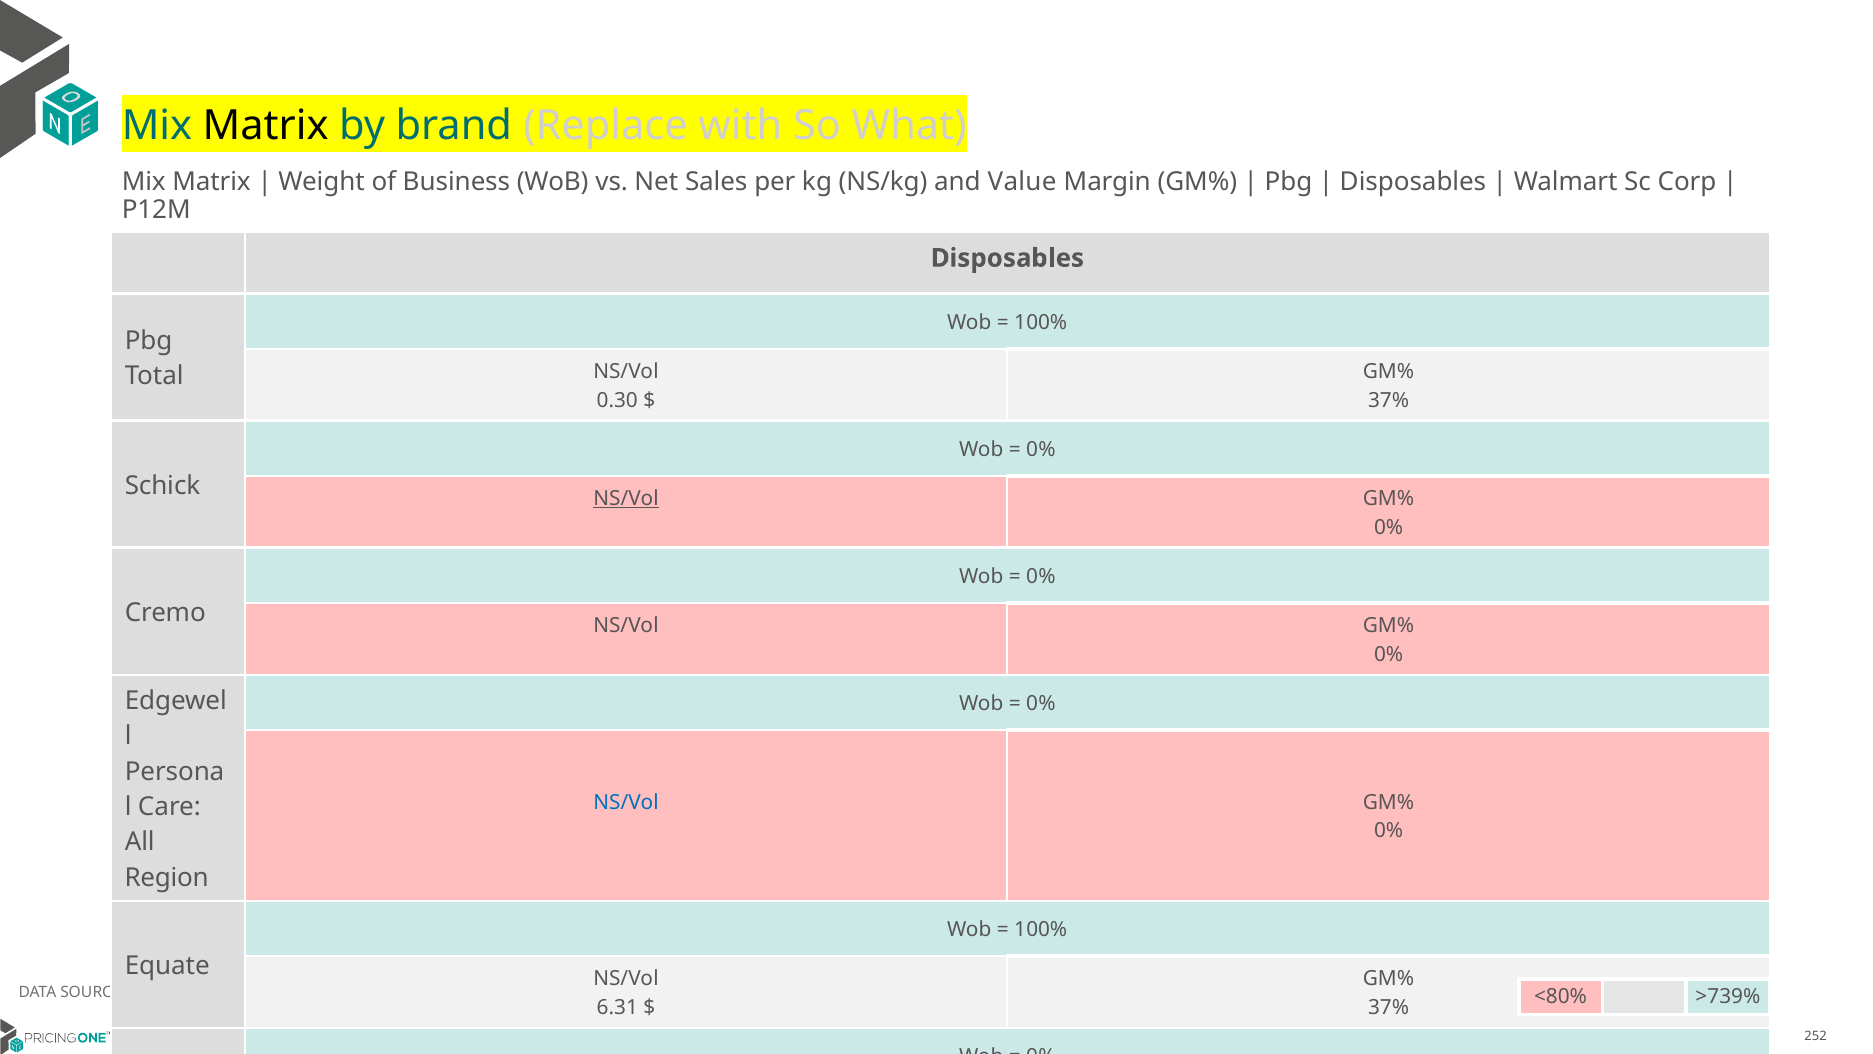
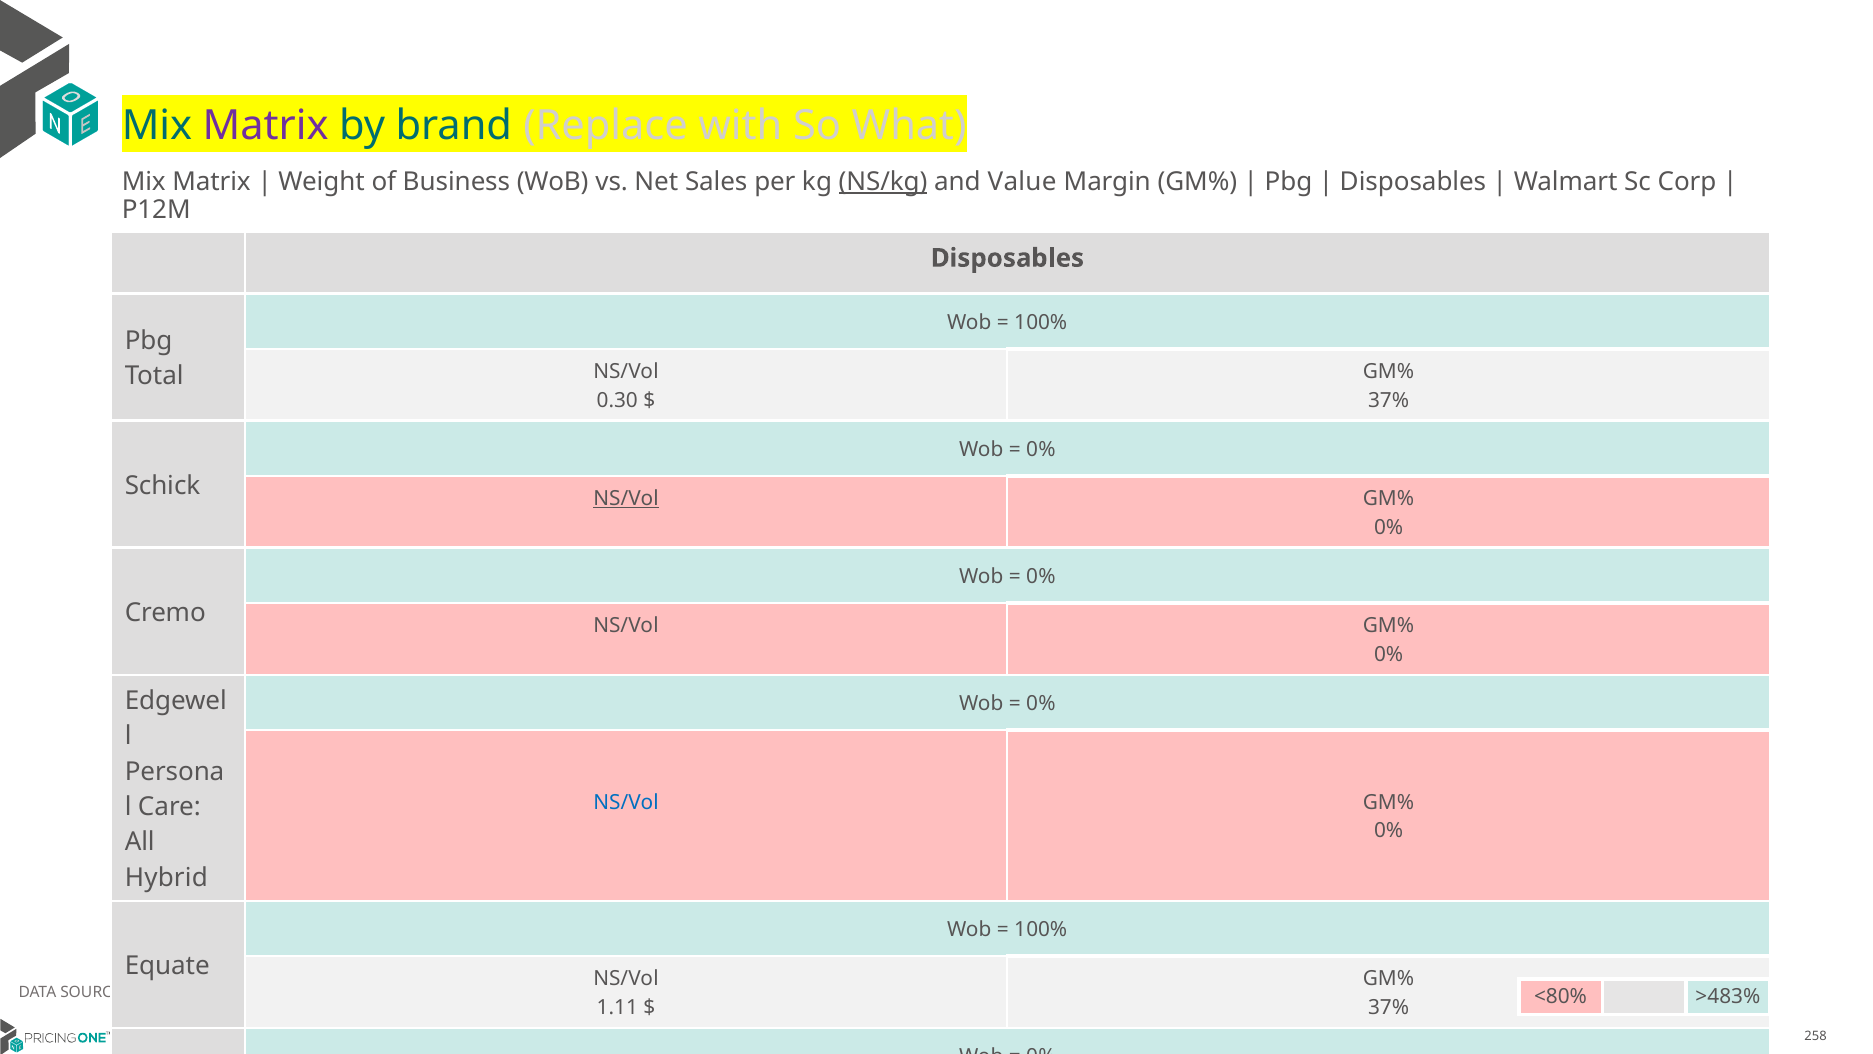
Matrix colour: black -> purple (266, 126)
NS/kg underline: none -> present (883, 182)
Region: Region -> Hybrid (166, 877)
>739%: >739% -> >483% (1728, 997)
6.31: 6.31 -> 1.11 (617, 1007)
252: 252 -> 258 (1816, 1036)
